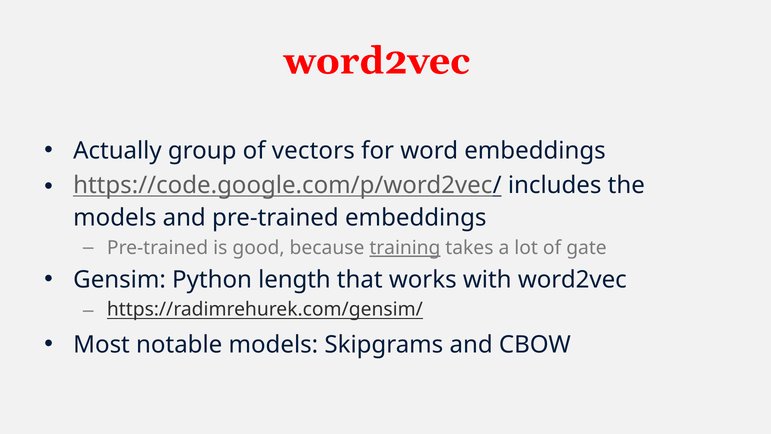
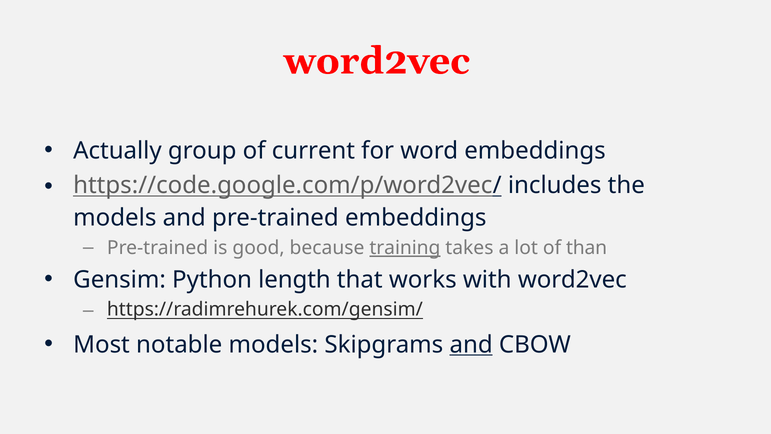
vectors: vectors -> current (313, 151)
gate: gate -> than (587, 248)
and underline: none -> present (471, 344)
